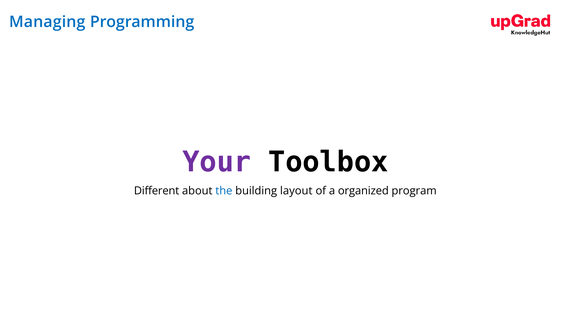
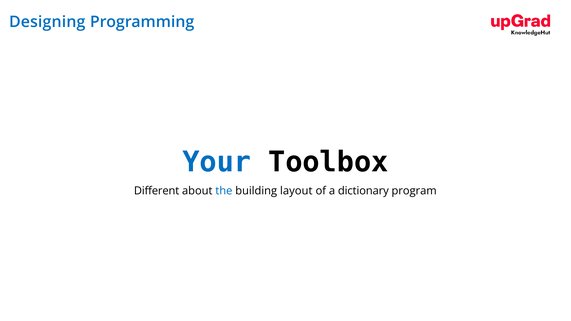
Managing: Managing -> Designing (47, 22)
Your colour: purple -> blue (217, 162)
organized: organized -> dictionary (363, 191)
